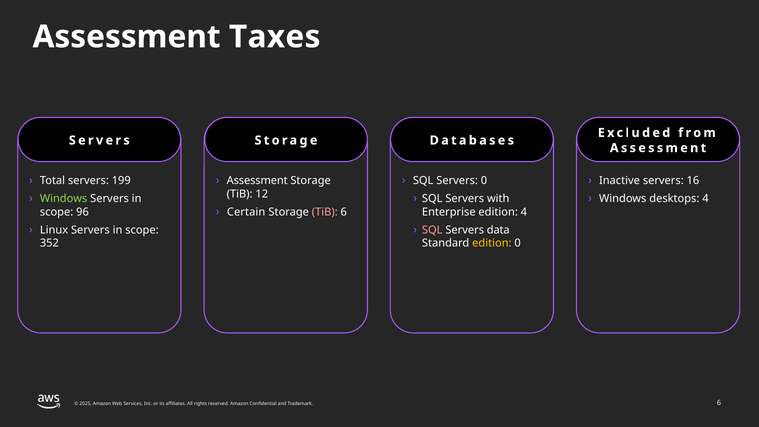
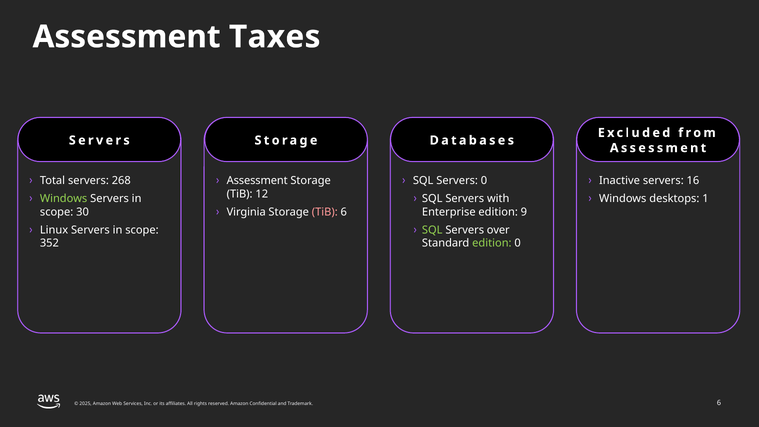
199: 199 -> 268 (121, 181)
desktops 4: 4 -> 1 (705, 199)
Certain: Certain -> Virginia (246, 212)
96: 96 -> 30 (82, 212)
edition 4: 4 -> 9 (524, 212)
SQL colour: pink -> light green (432, 230)
data: data -> over (498, 230)
edition colour: yellow -> light green (492, 243)
